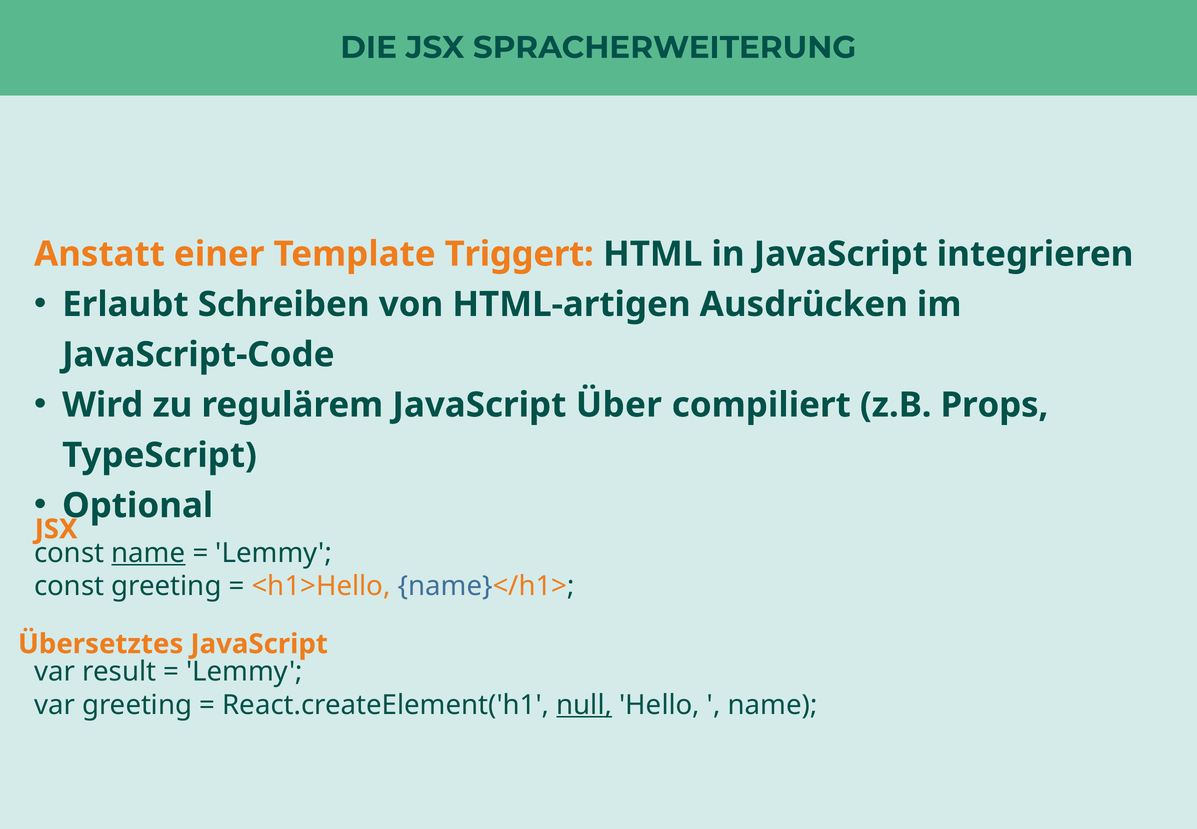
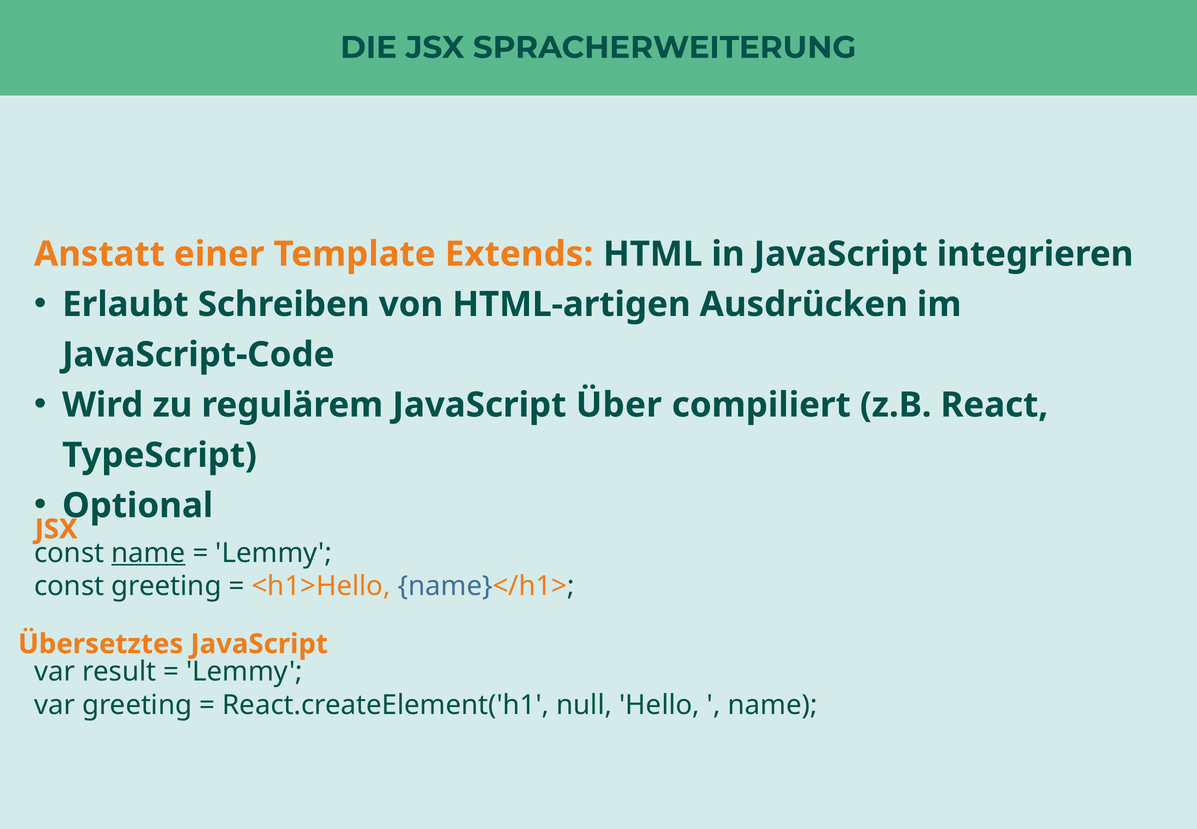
Triggert: Triggert -> Extends (519, 254)
Props: Props -> React (994, 405)
null underline: present -> none (584, 705)
